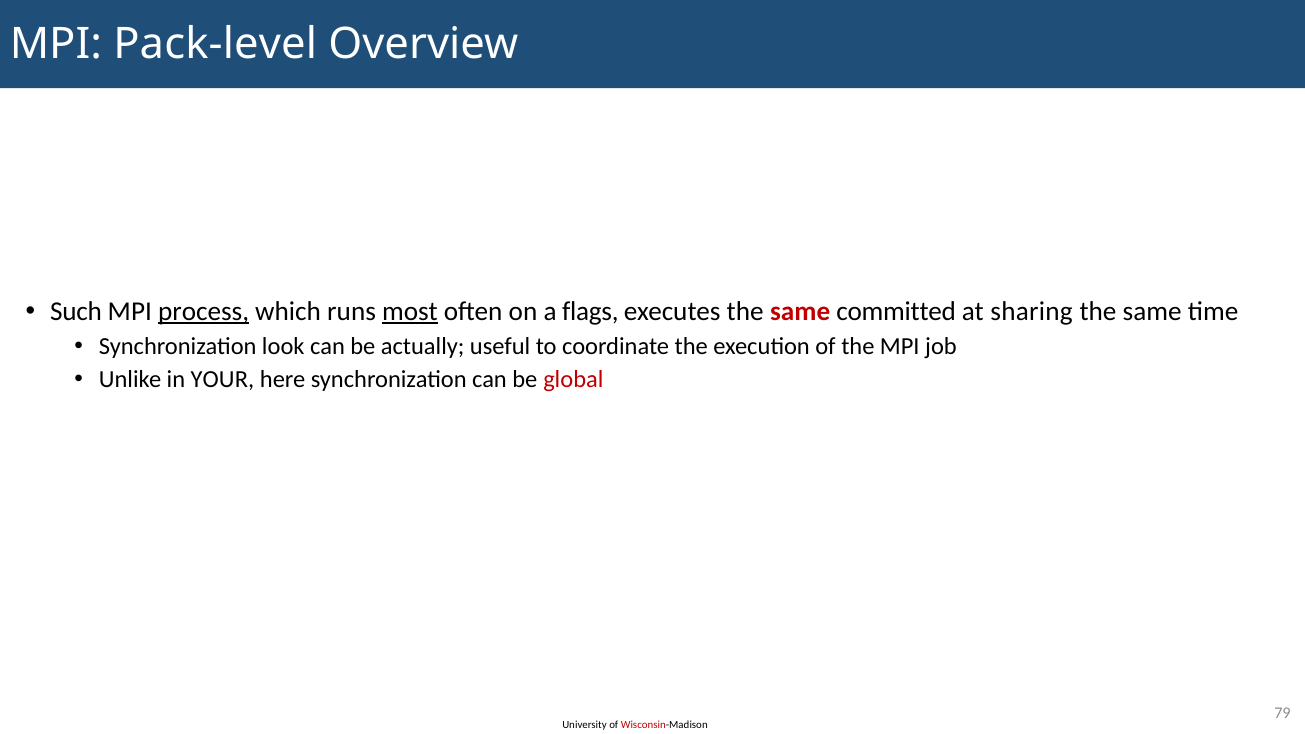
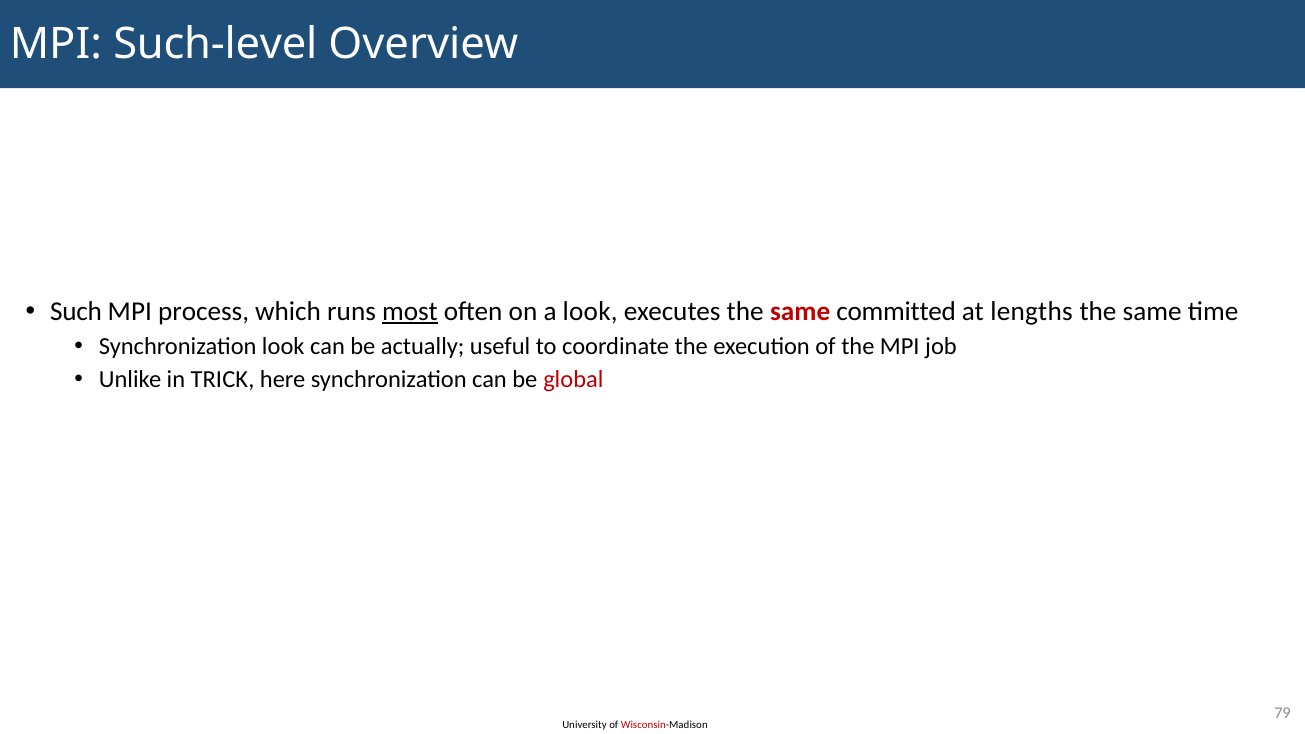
Pack-level: Pack-level -> Such-level (215, 44)
process underline: present -> none (204, 312)
a flags: flags -> look (590, 312)
sharing: sharing -> lengths (1032, 312)
YOUR: YOUR -> TRICK (222, 380)
